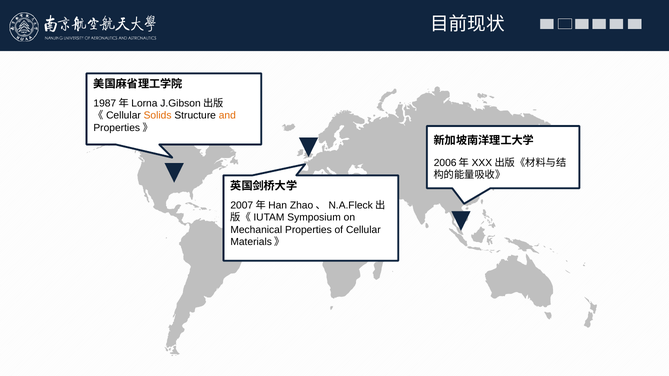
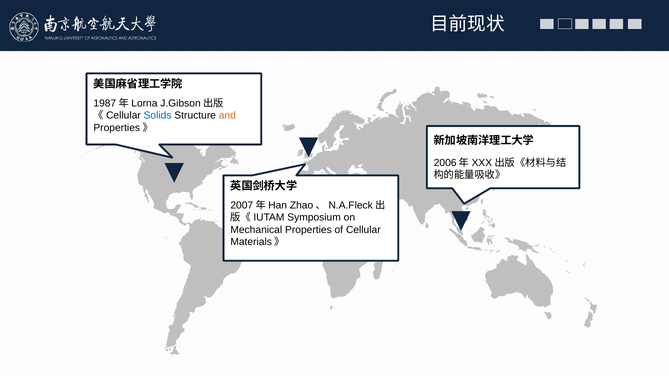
Solids colour: orange -> blue (158, 116)
